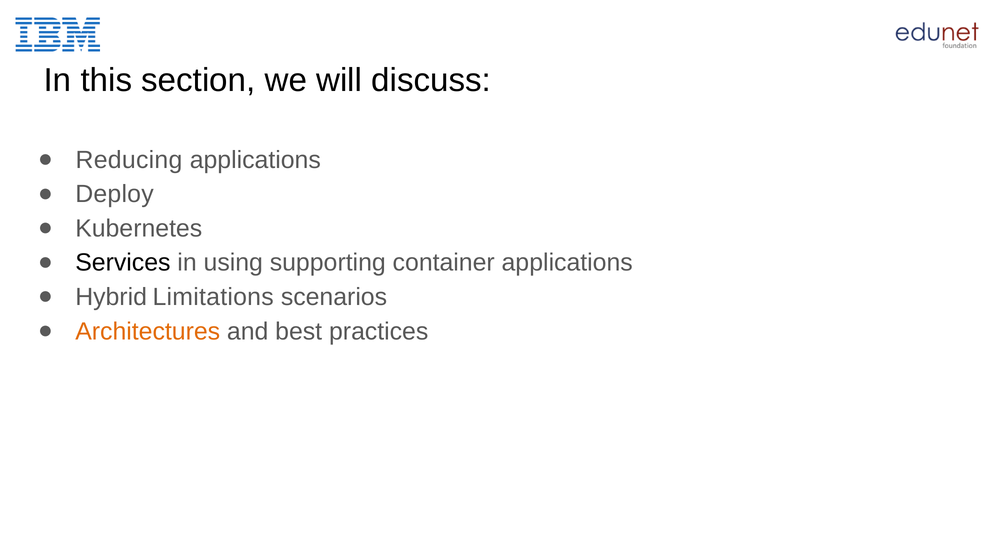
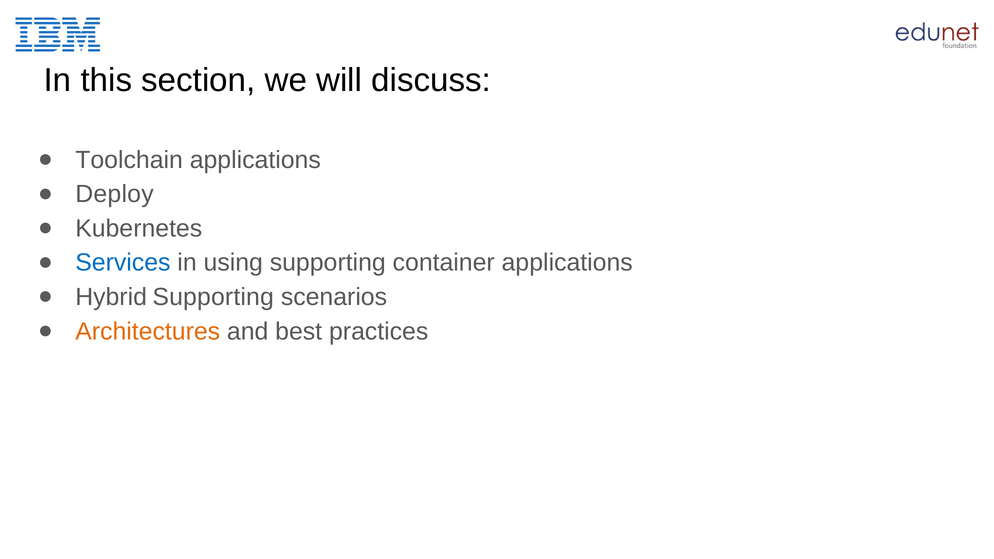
Reducing: Reducing -> Toolchain (129, 160)
Services colour: black -> blue (123, 263)
Hybrid Limitations: Limitations -> Supporting (213, 297)
